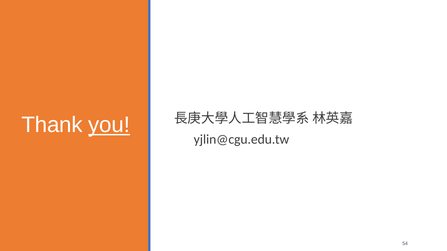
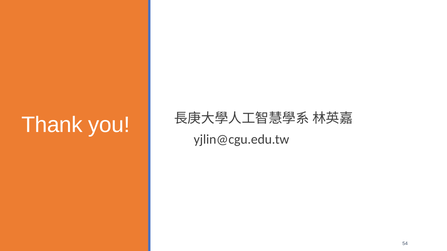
you underline: present -> none (109, 125)
